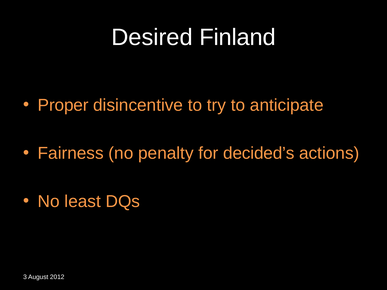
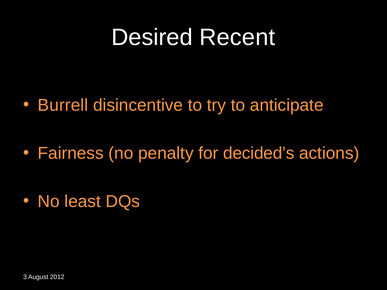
Finland: Finland -> Recent (237, 37)
Proper: Proper -> Burrell (63, 105)
